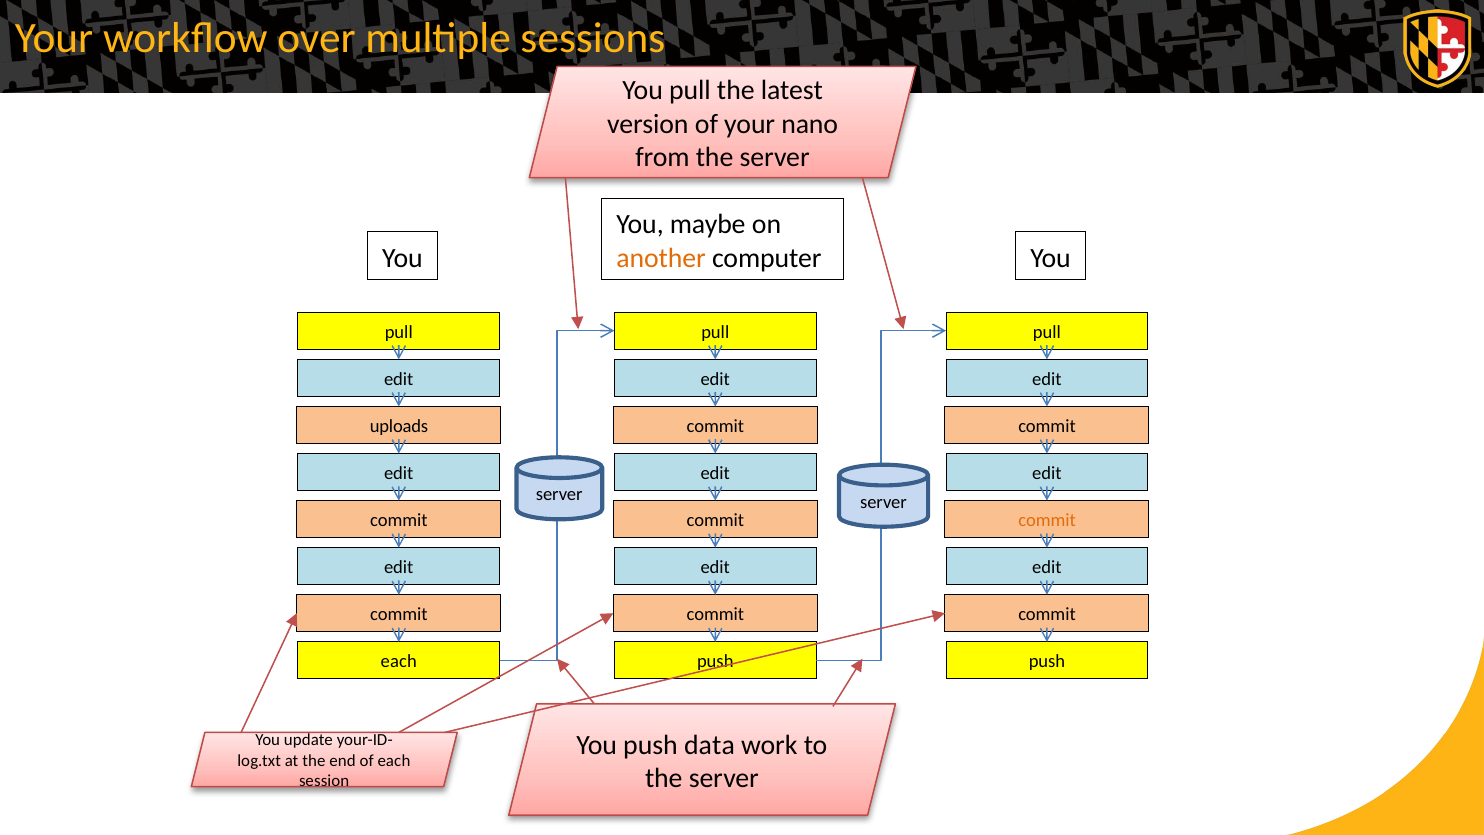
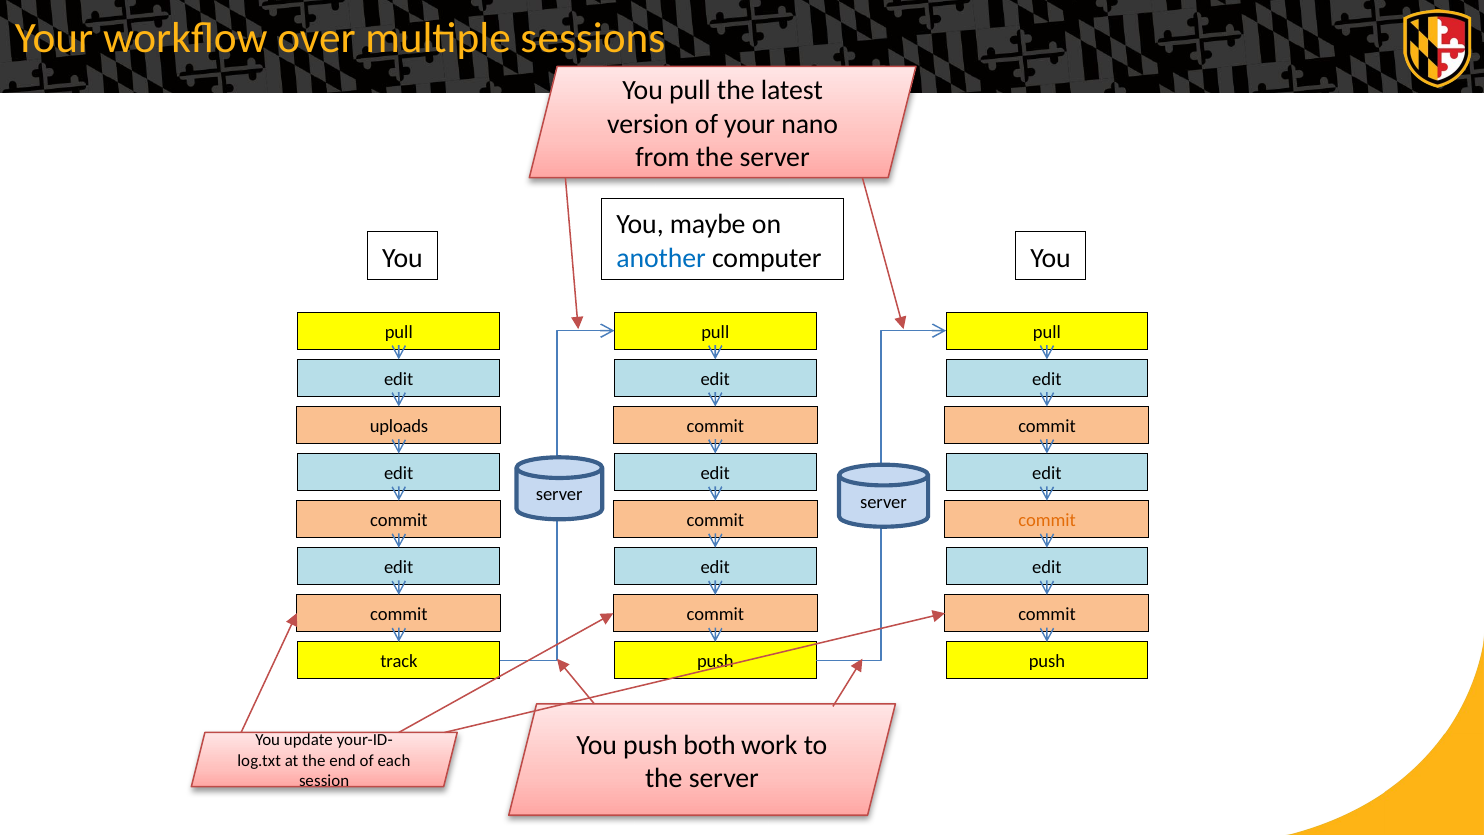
another colour: orange -> blue (661, 258)
each: each -> track (399, 661)
data: data -> both (710, 745)
